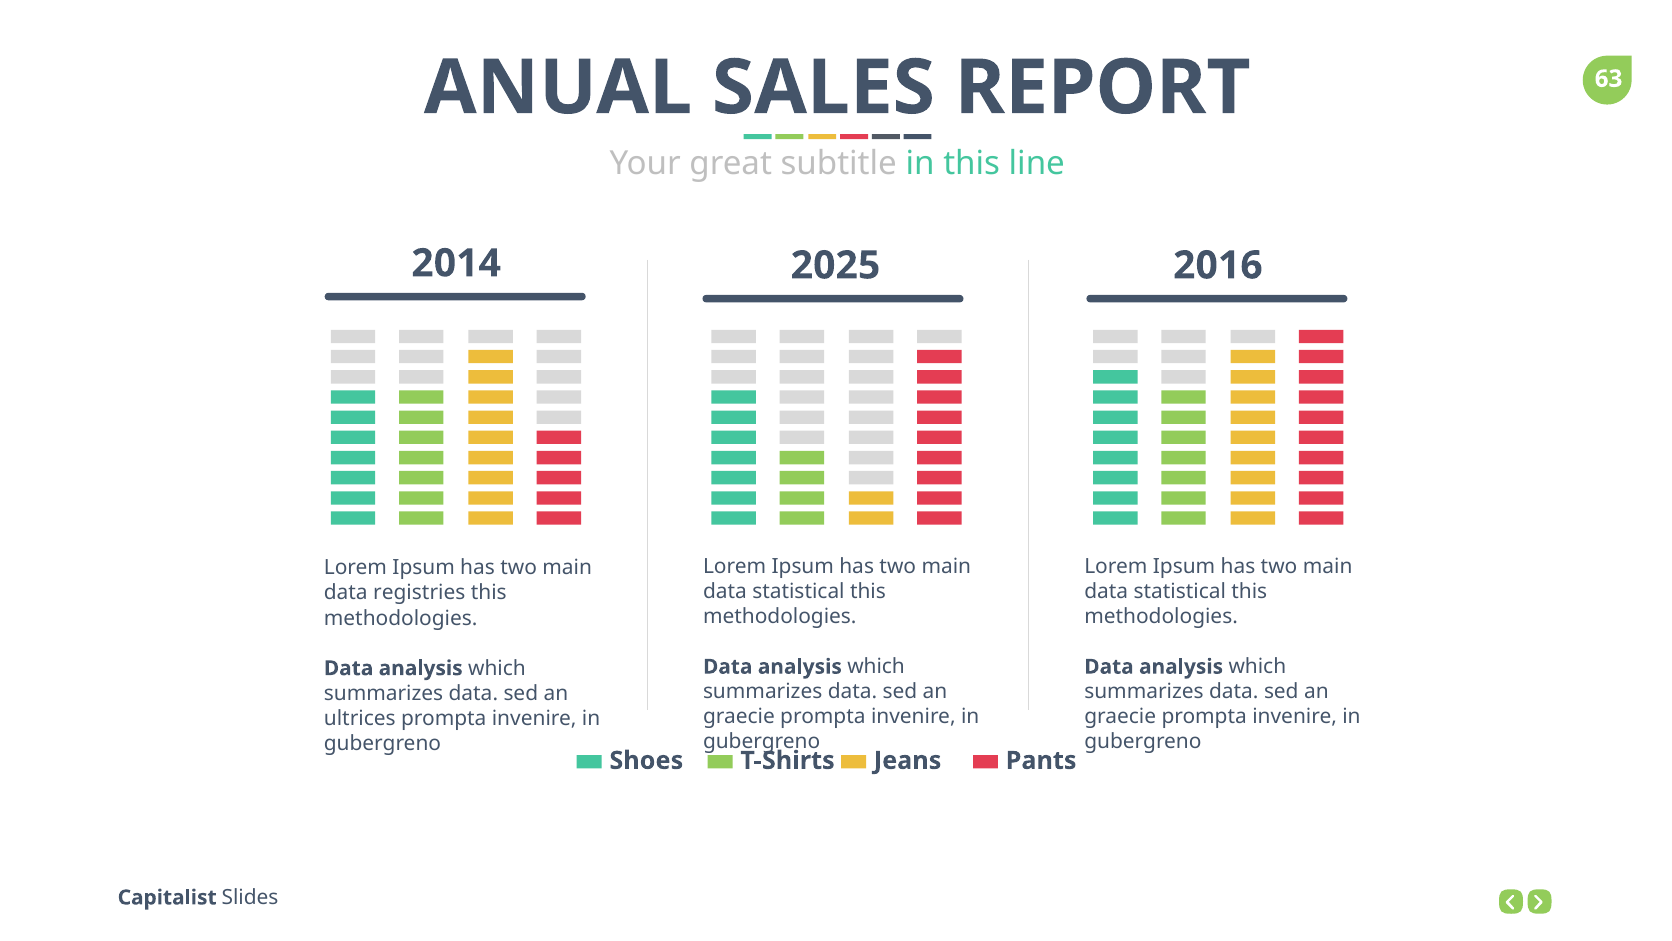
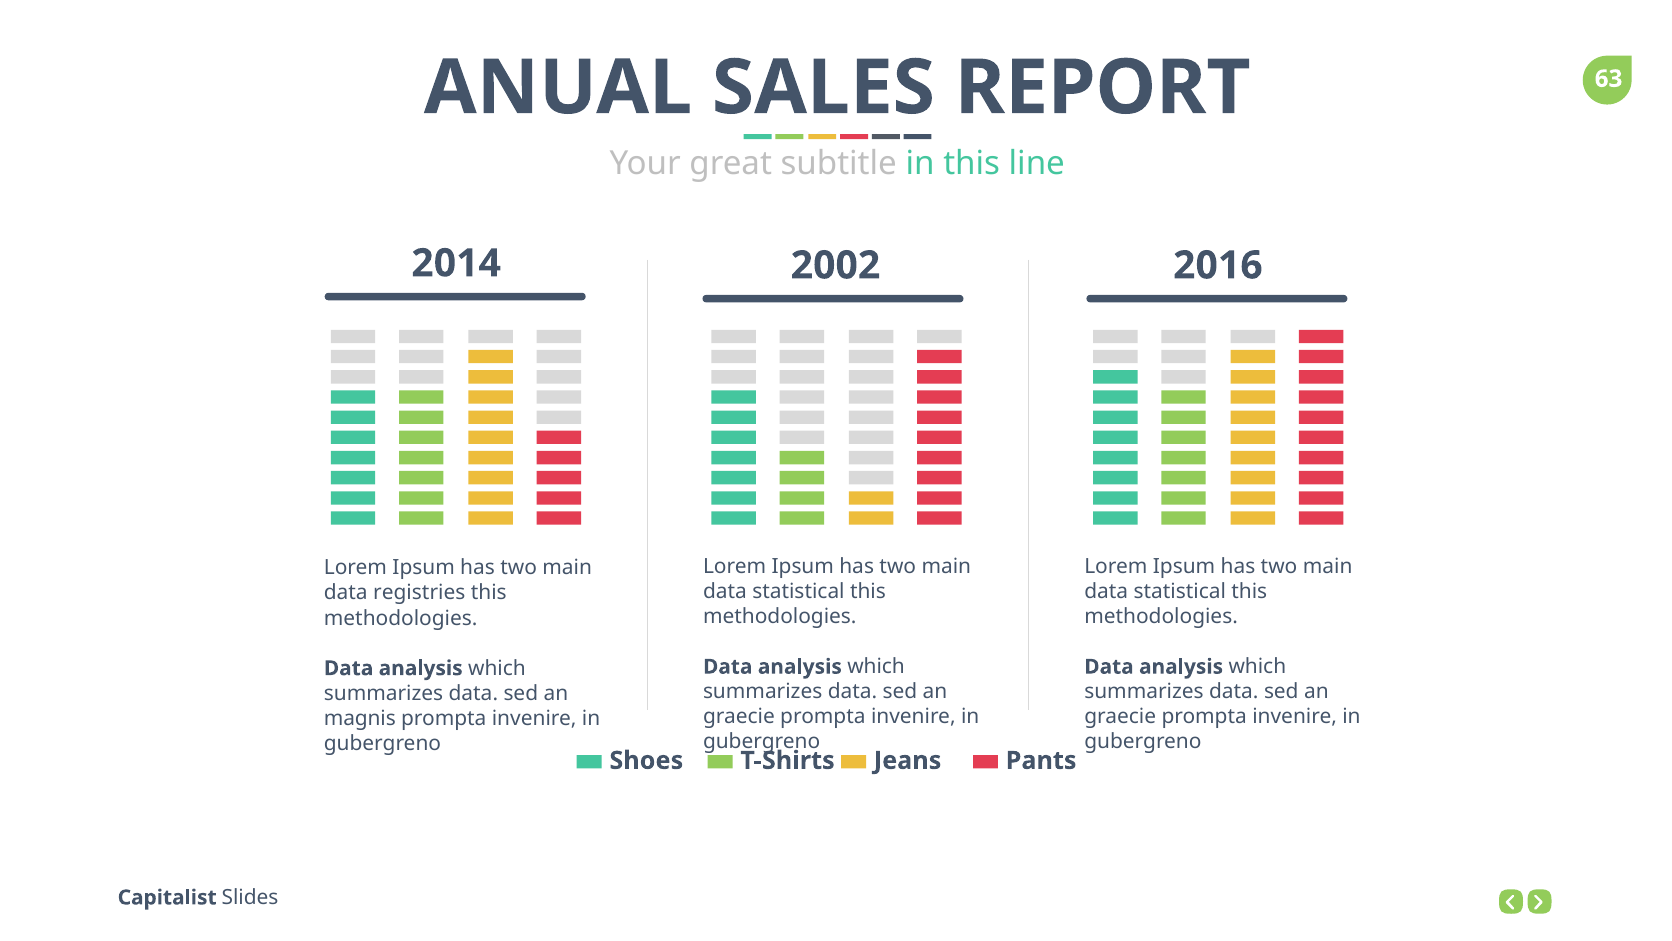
2025: 2025 -> 2002 (835, 265)
ultrices: ultrices -> magnis (360, 718)
